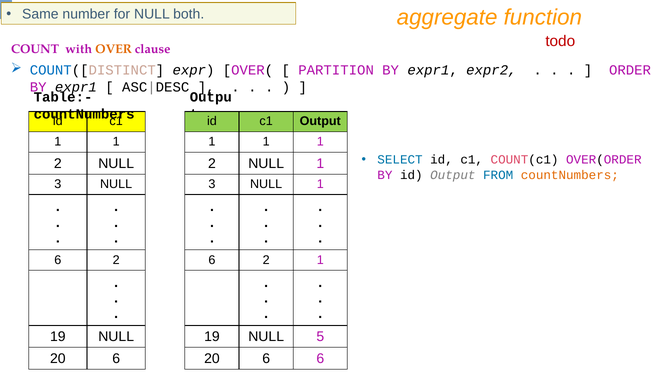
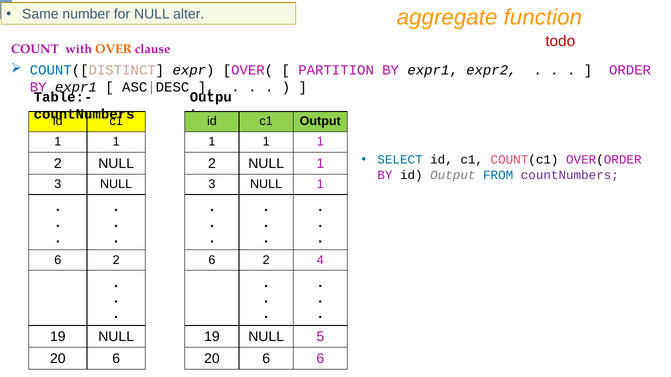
both: both -> alter (189, 14)
countNumbers colour: orange -> purple (570, 175)
2 1: 1 -> 4 (320, 261)
